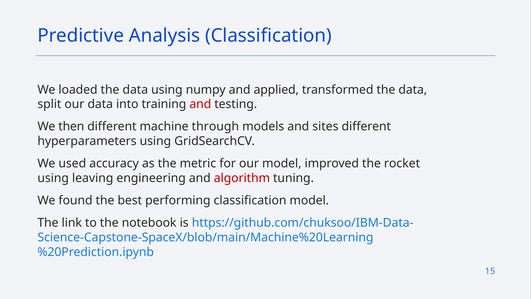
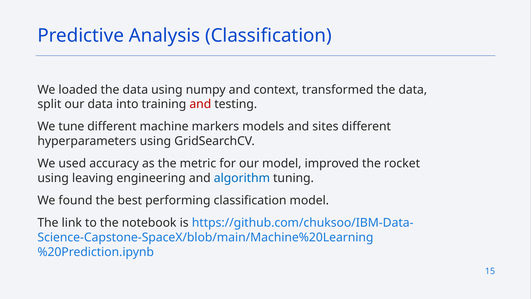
applied: applied -> context (276, 90)
then: then -> tune (71, 127)
through: through -> markers (215, 127)
algorithm colour: red -> blue (242, 178)
